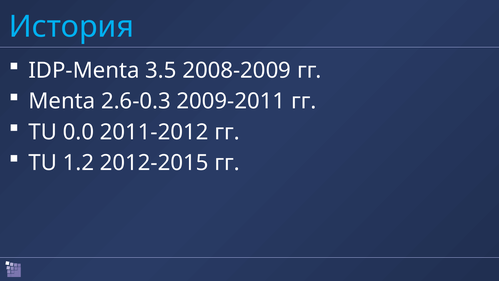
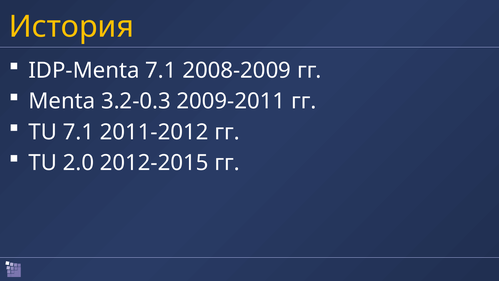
История colour: light blue -> yellow (71, 27)
IDP-Menta 3.5: 3.5 -> 7.1 (161, 70)
2.6-0.3: 2.6-0.3 -> 3.2-0.3 (136, 101)
TU 0.0: 0.0 -> 7.1 (78, 132)
1.2: 1.2 -> 2.0 (78, 163)
